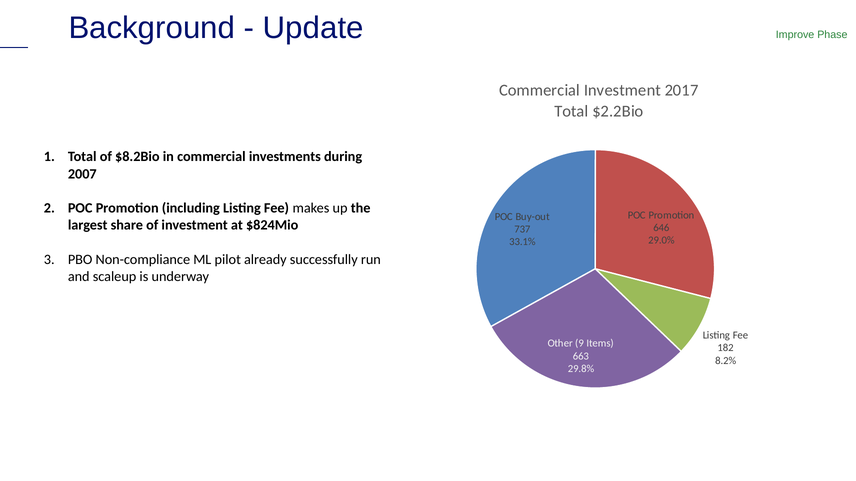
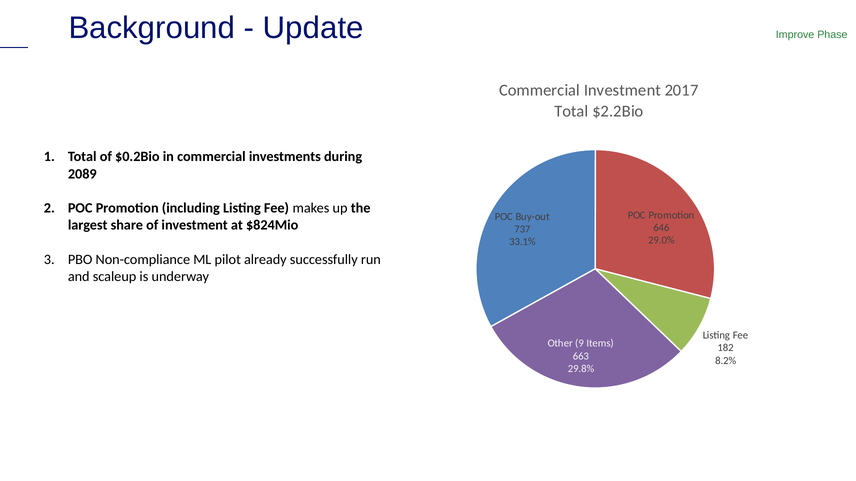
$8.2Bio: $8.2Bio -> $0.2Bio (137, 157)
2007: 2007 -> 2089 (82, 174)
